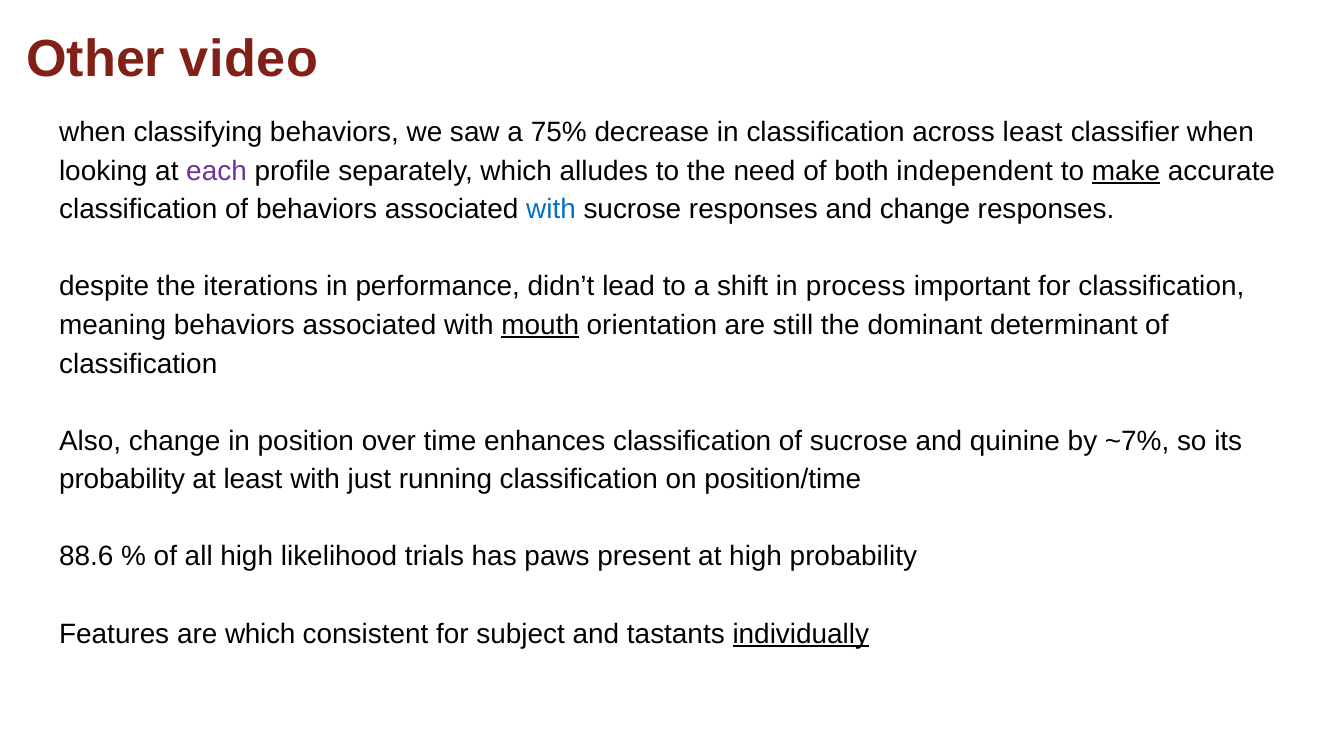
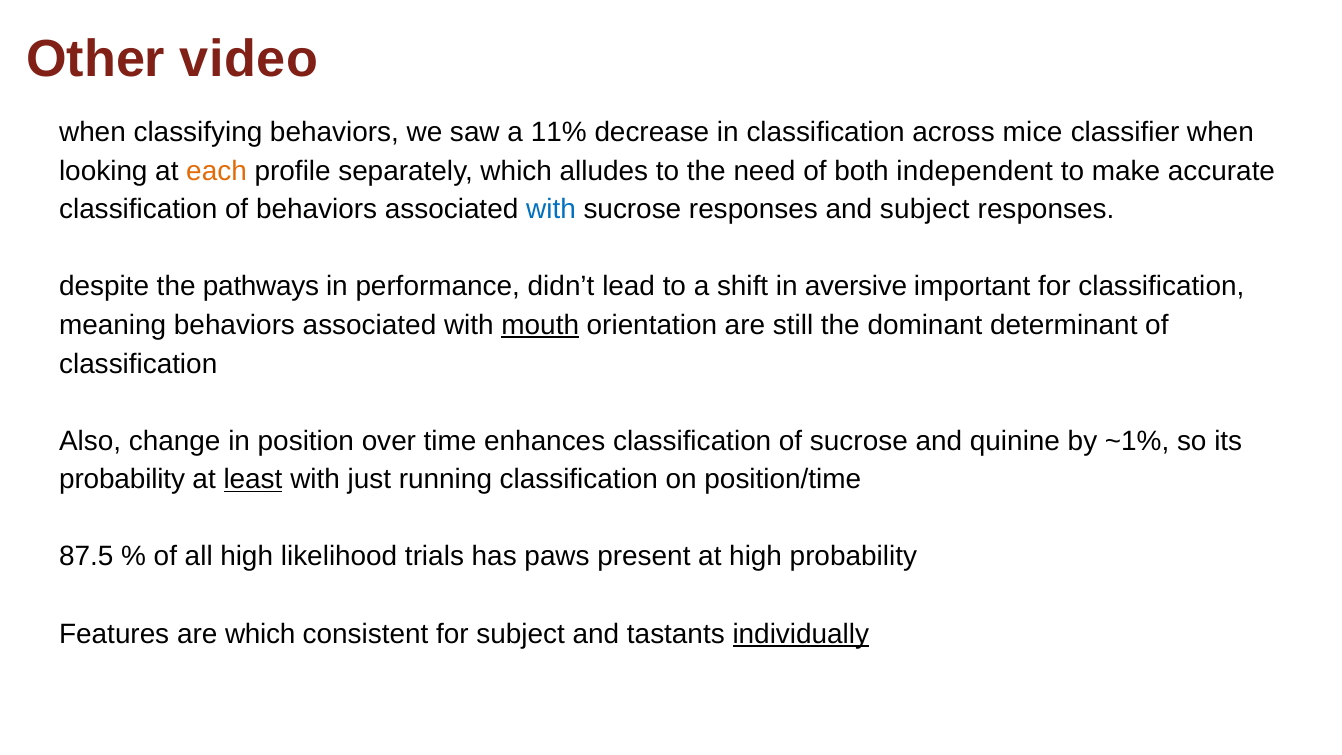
75%: 75% -> 11% (559, 132)
across least: least -> mice (1033, 132)
each colour: purple -> orange (217, 171)
make underline: present -> none (1126, 171)
and change: change -> subject (925, 209)
iterations: iterations -> pathways (261, 287)
process: process -> aversive (856, 287)
~7%: ~7% -> ~1% (1137, 441)
least underline: none -> present (253, 479)
88.6: 88.6 -> 87.5 (86, 557)
